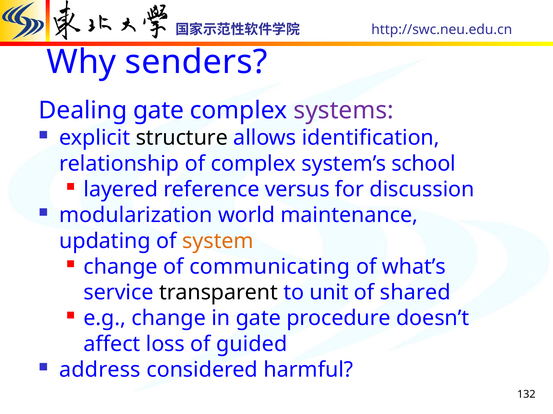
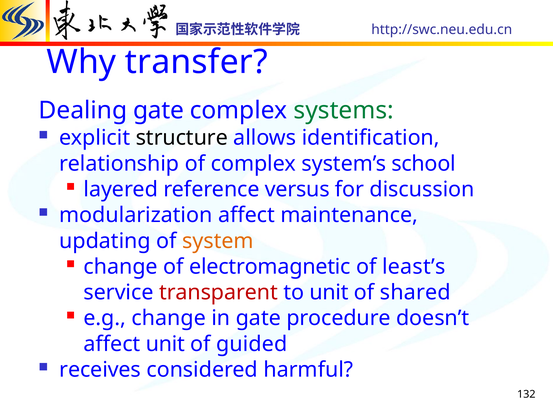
senders: senders -> transfer (196, 62)
systems colour: purple -> green (344, 111)
modularization world: world -> affect (246, 216)
communicating: communicating -> electromagnetic (270, 267)
what’s: what’s -> least’s (414, 267)
transparent colour: black -> red (219, 293)
affect loss: loss -> unit (165, 345)
address: address -> receives (100, 370)
